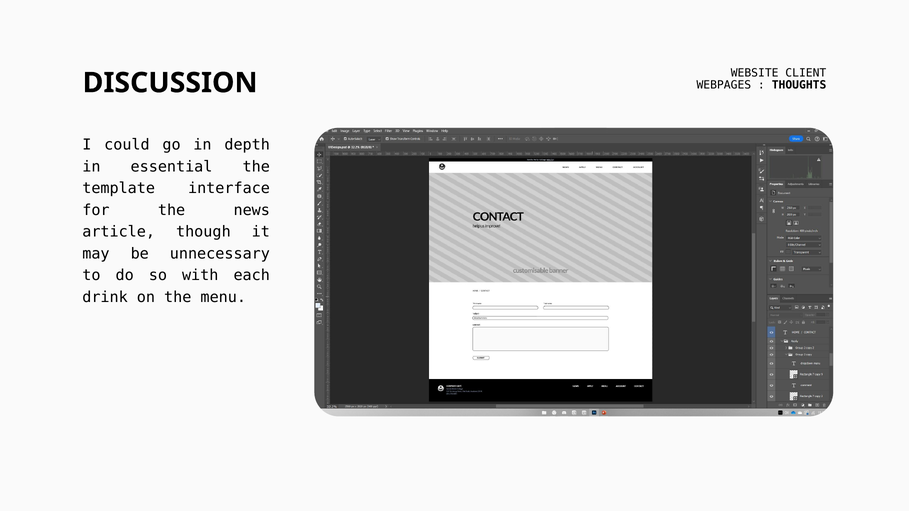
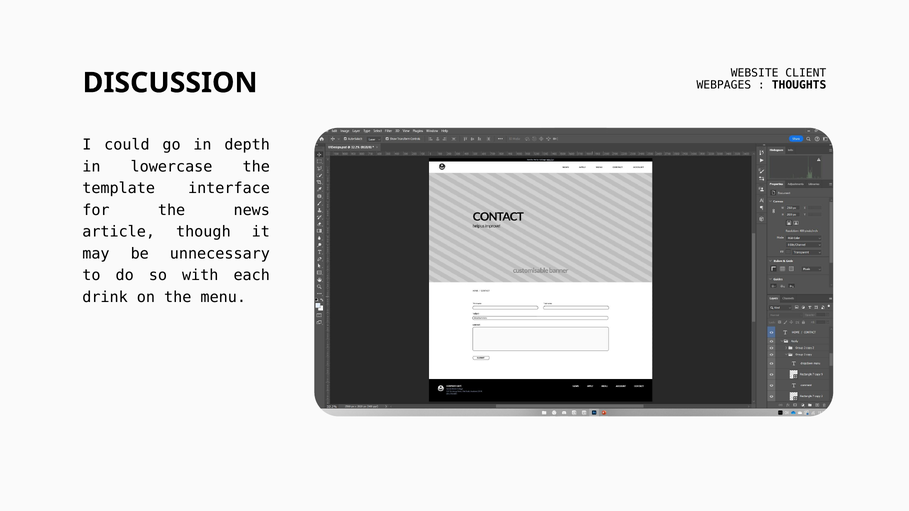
essential: essential -> lowercase (172, 167)
